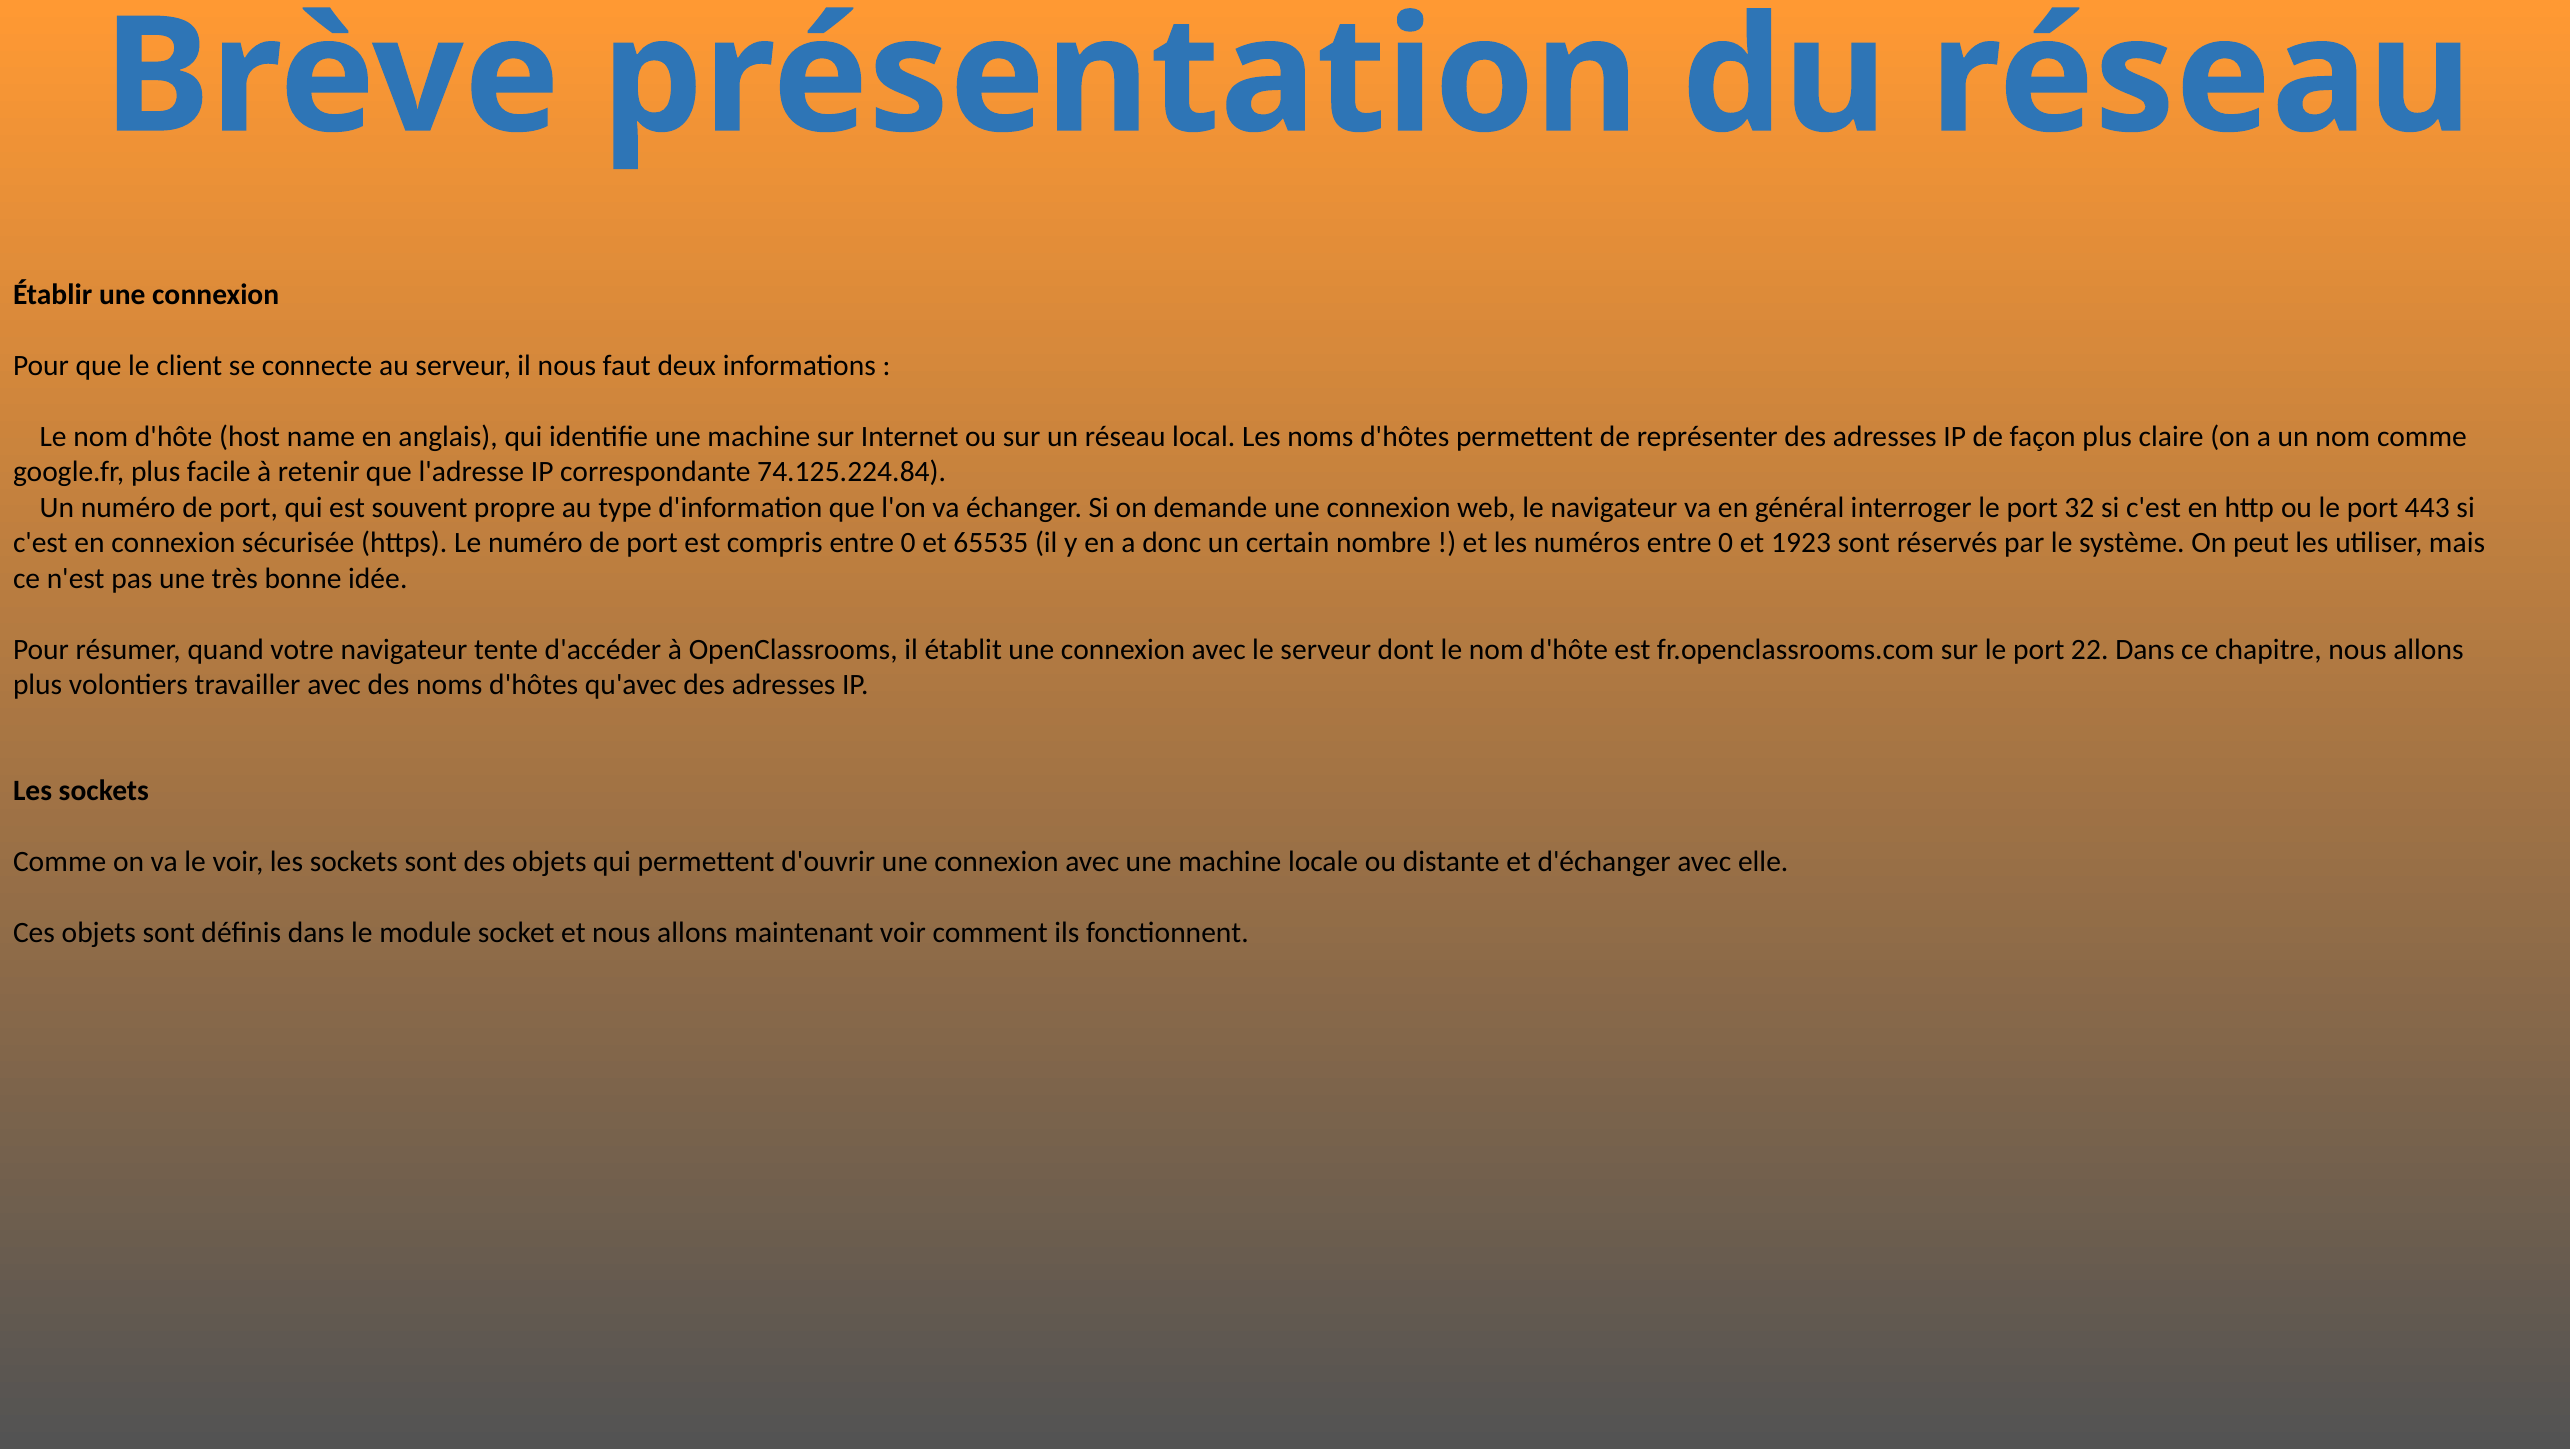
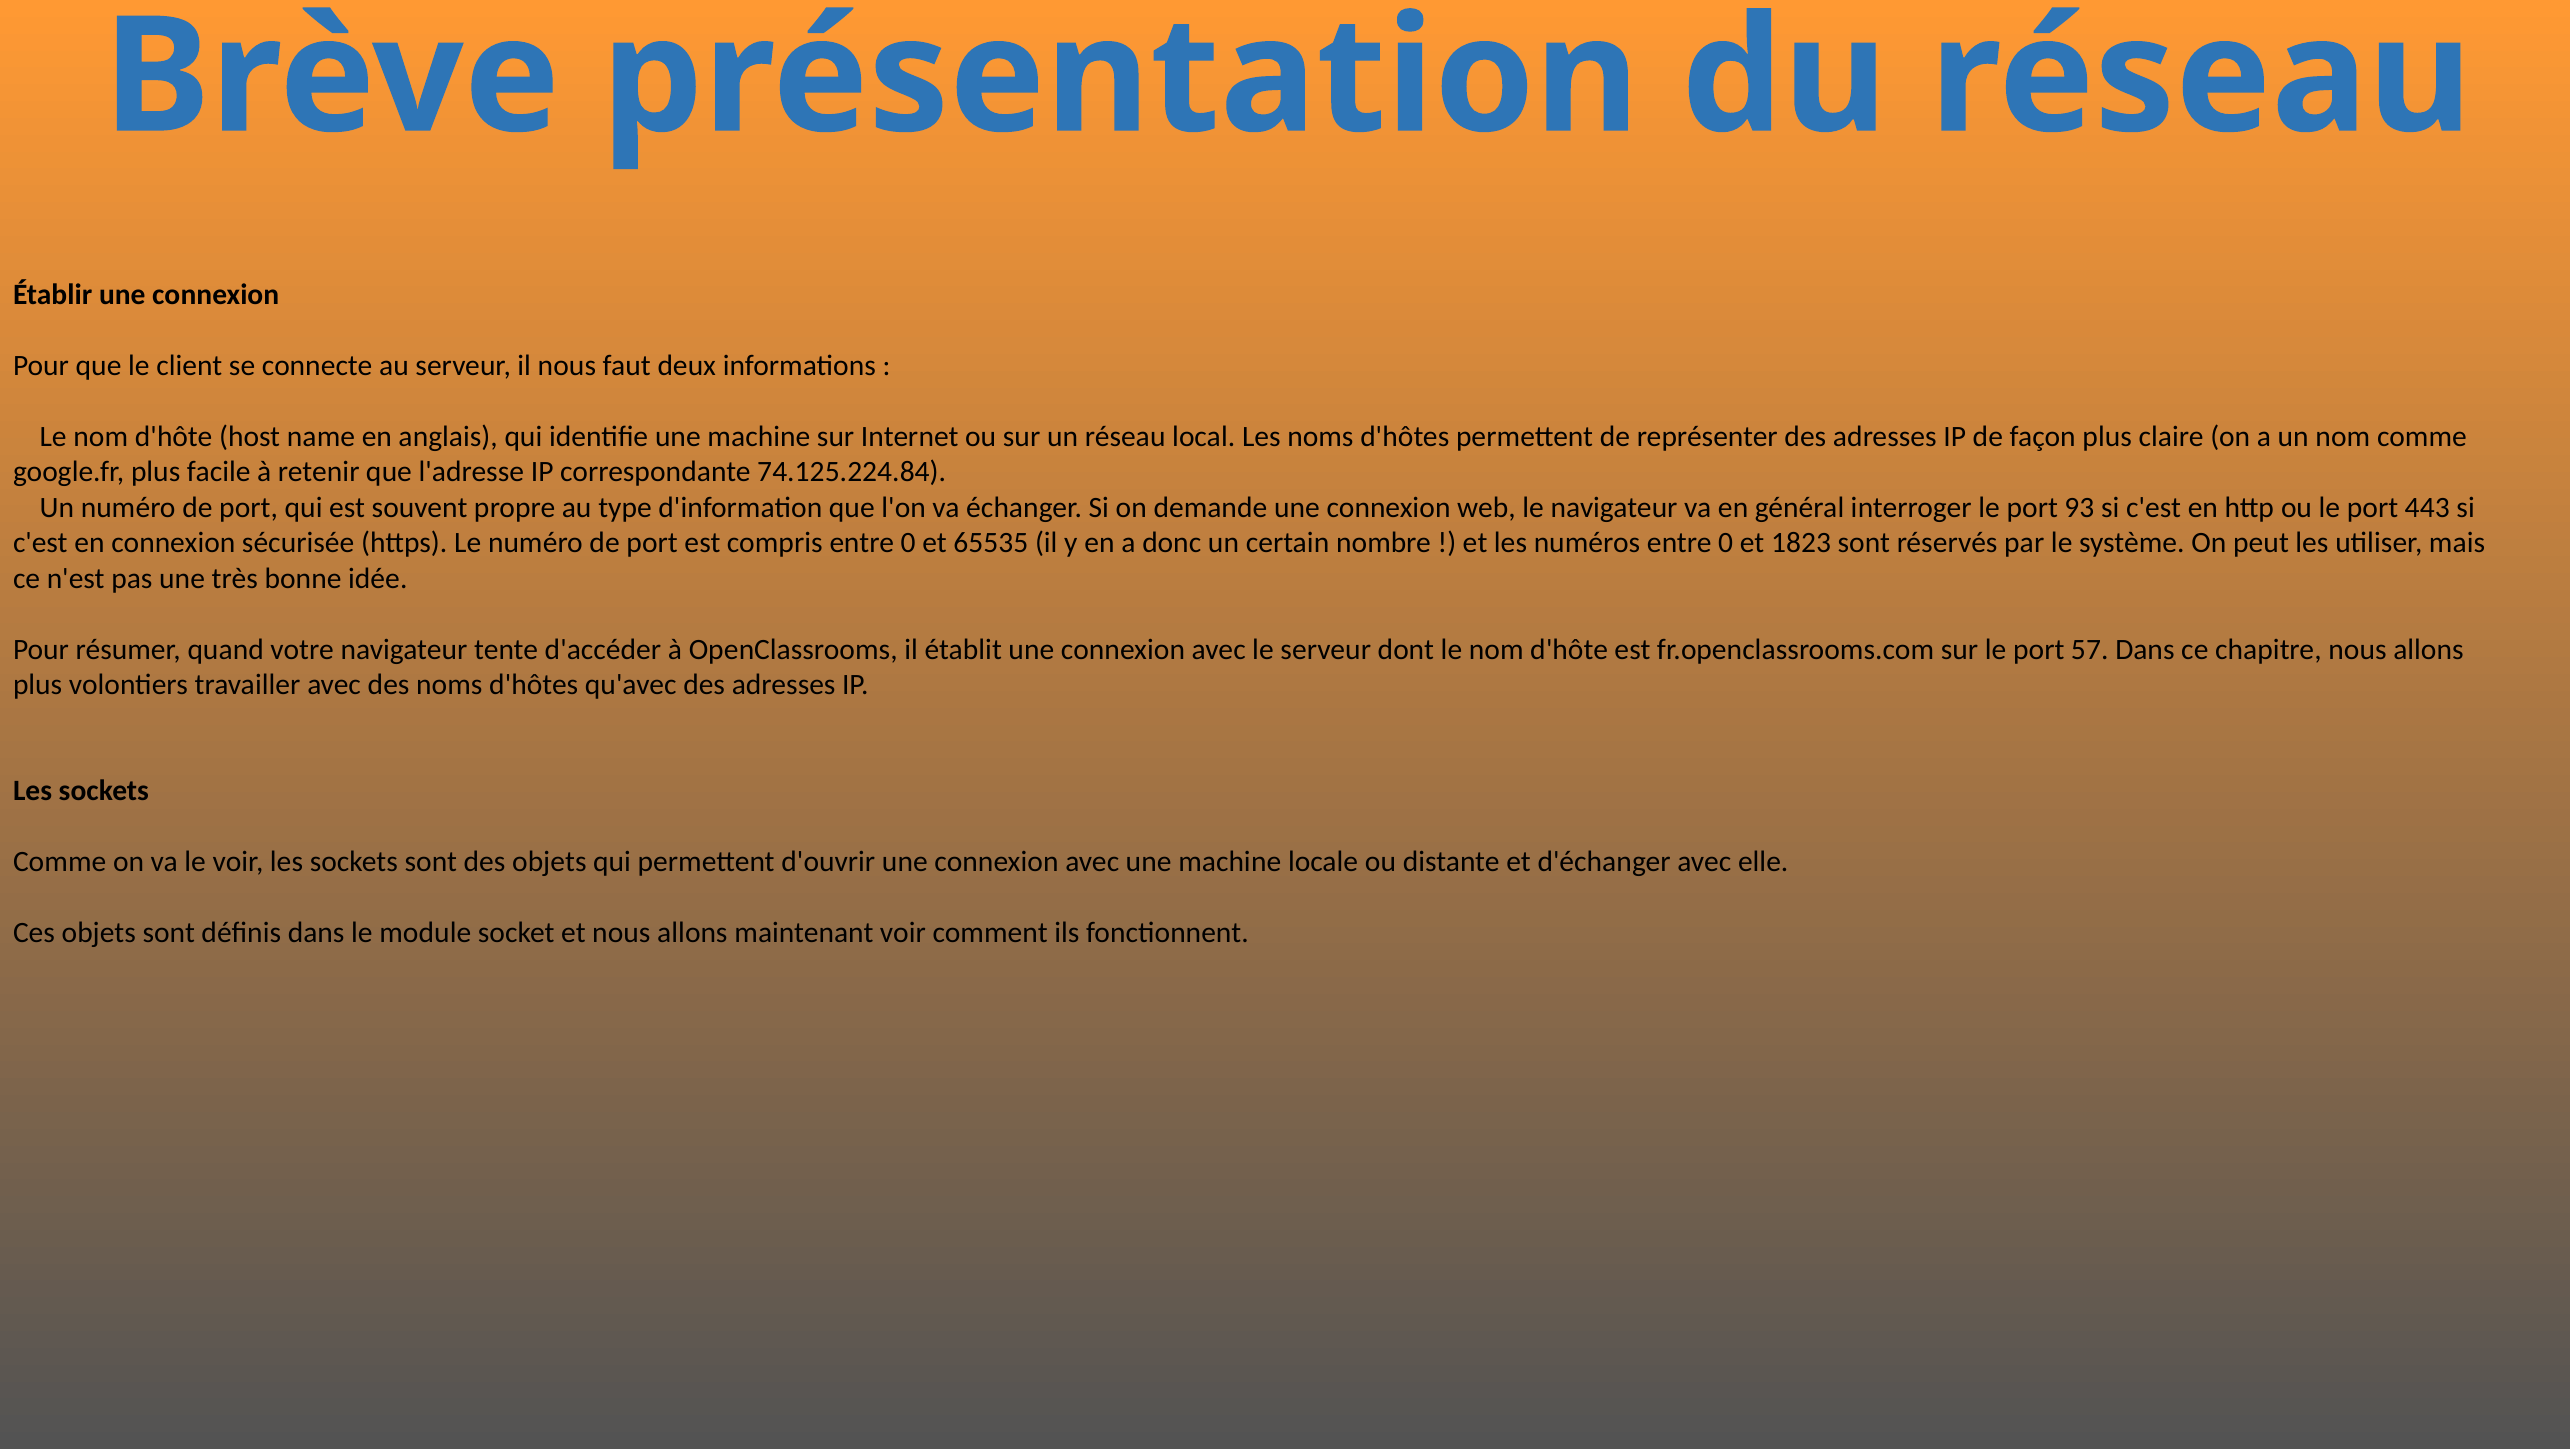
32: 32 -> 93 (2079, 507)
1923: 1923 -> 1823 (1801, 543)
22: 22 -> 57 (2090, 649)
